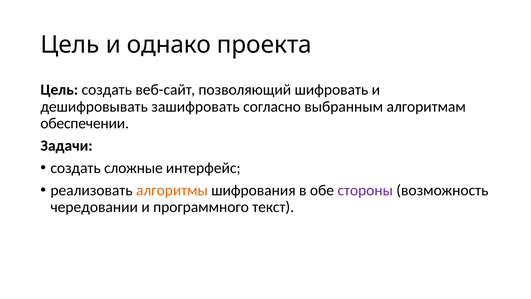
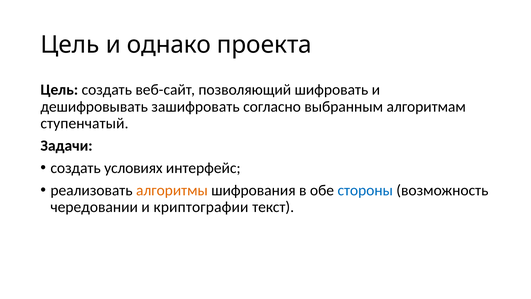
обеспечении: обеспечении -> ступенчатый (85, 123)
сложные: сложные -> условиях (133, 168)
стороны colour: purple -> blue (365, 190)
программного: программного -> криптографии (201, 207)
